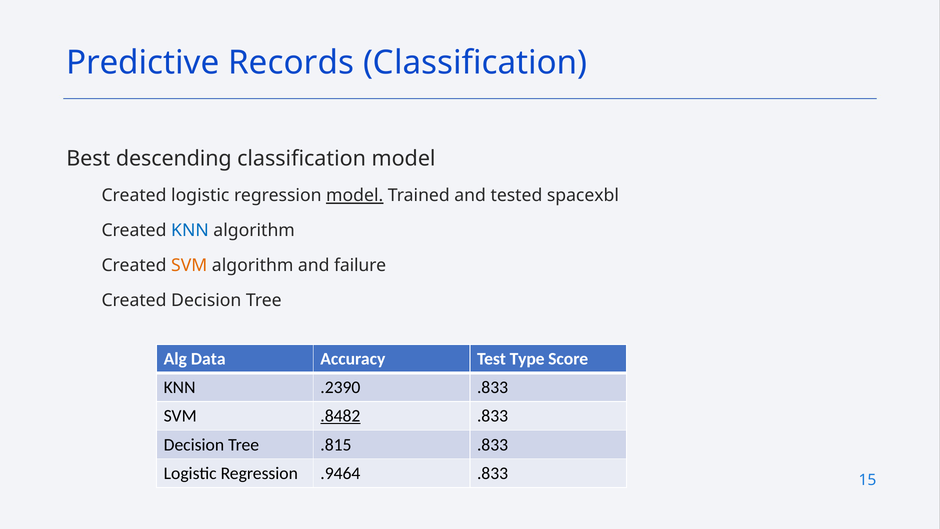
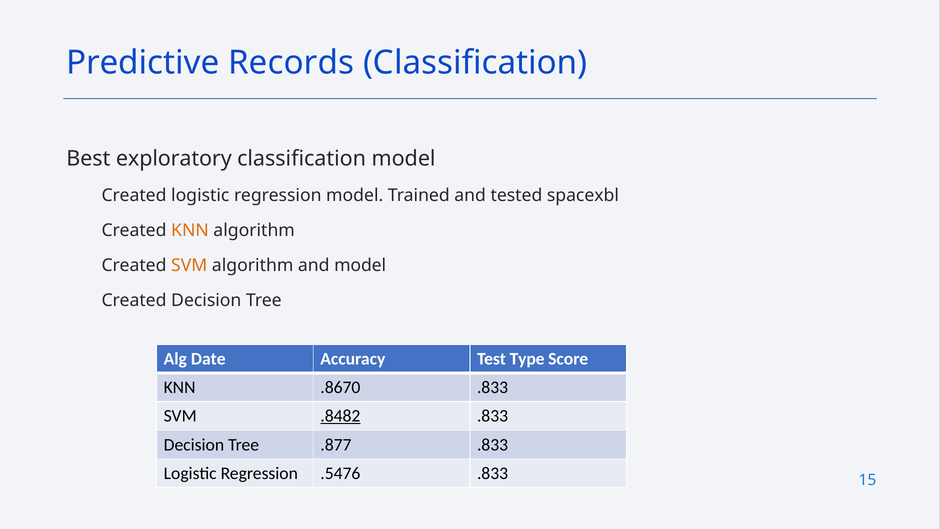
descending: descending -> exploratory (174, 159)
model underline: present -> none (355, 196)
KNN colour: blue -> orange (190, 230)
and failure: failure -> model (360, 265)
Data: Data -> Date (208, 359)
.2390: .2390 -> .8670 (340, 387)
.815: .815 -> .877 (336, 445)
.9464: .9464 -> .5476 (340, 473)
